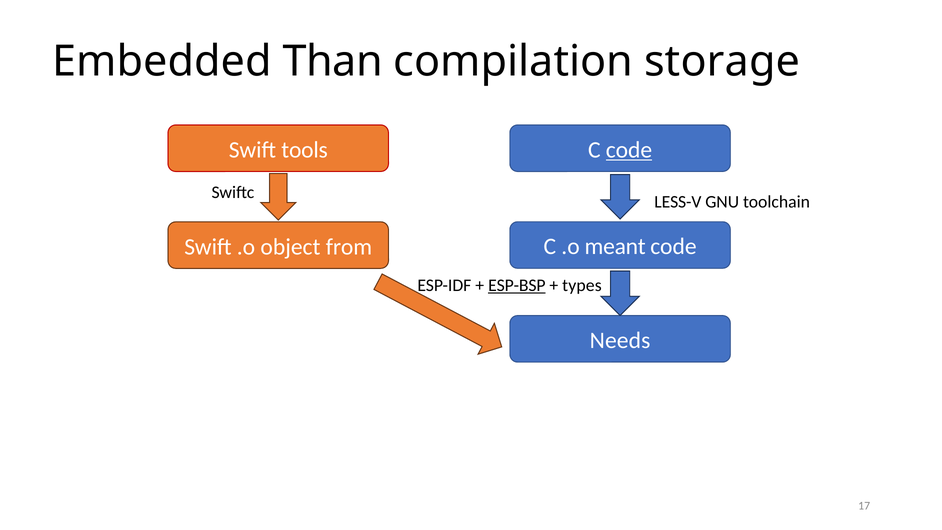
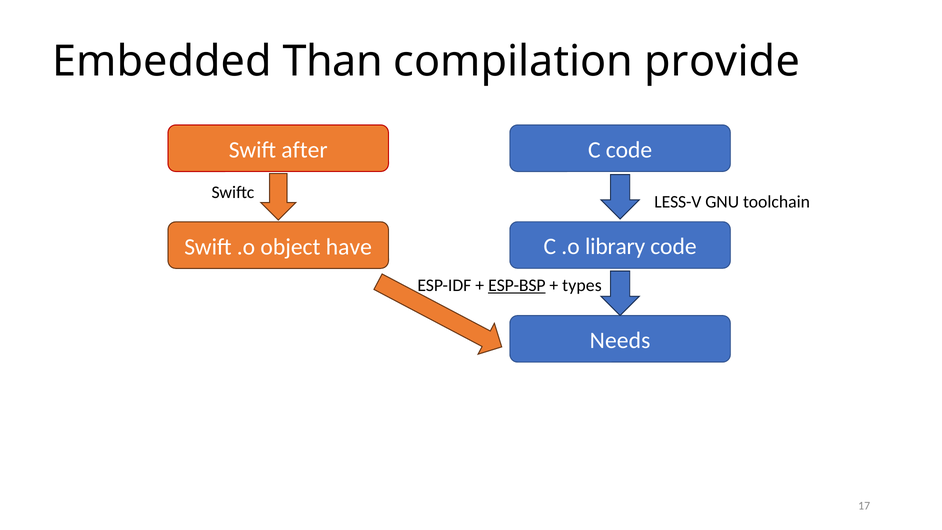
storage: storage -> provide (722, 61)
tools: tools -> after (304, 150)
code underline: present -> none (629, 150)
from: from -> have (349, 247)
meant: meant -> library (615, 247)
